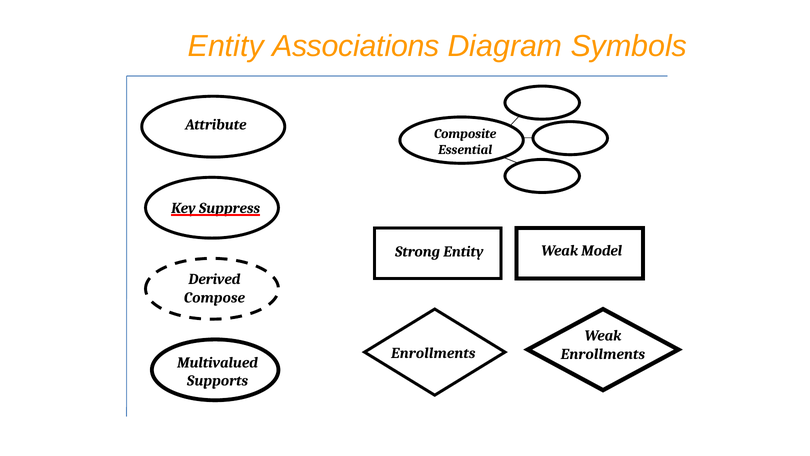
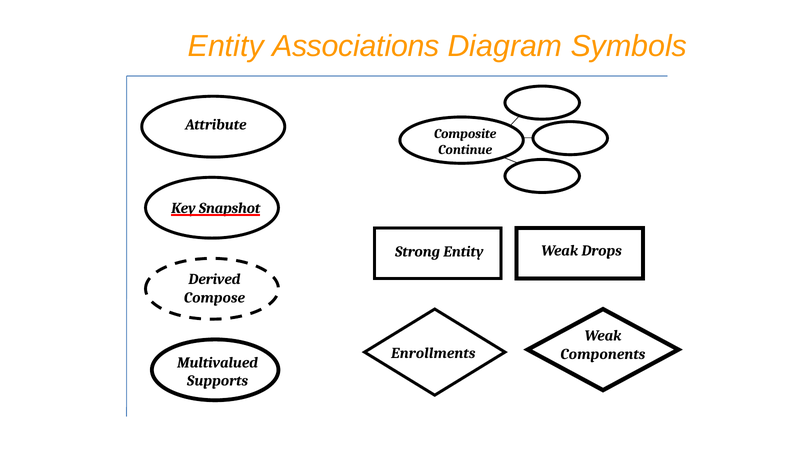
Essential: Essential -> Continue (465, 150)
Suppress: Suppress -> Snapshot (230, 208)
Model: Model -> Drops (602, 251)
Enrollments: Enrollments -> Components (603, 354)
